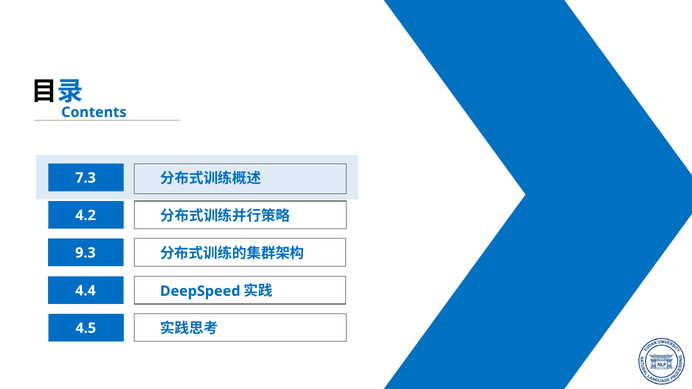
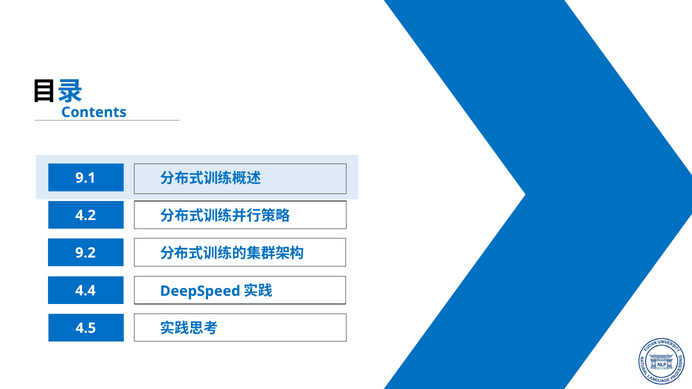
7.3: 7.3 -> 9.1 (86, 178)
9.3: 9.3 -> 9.2 (85, 253)
